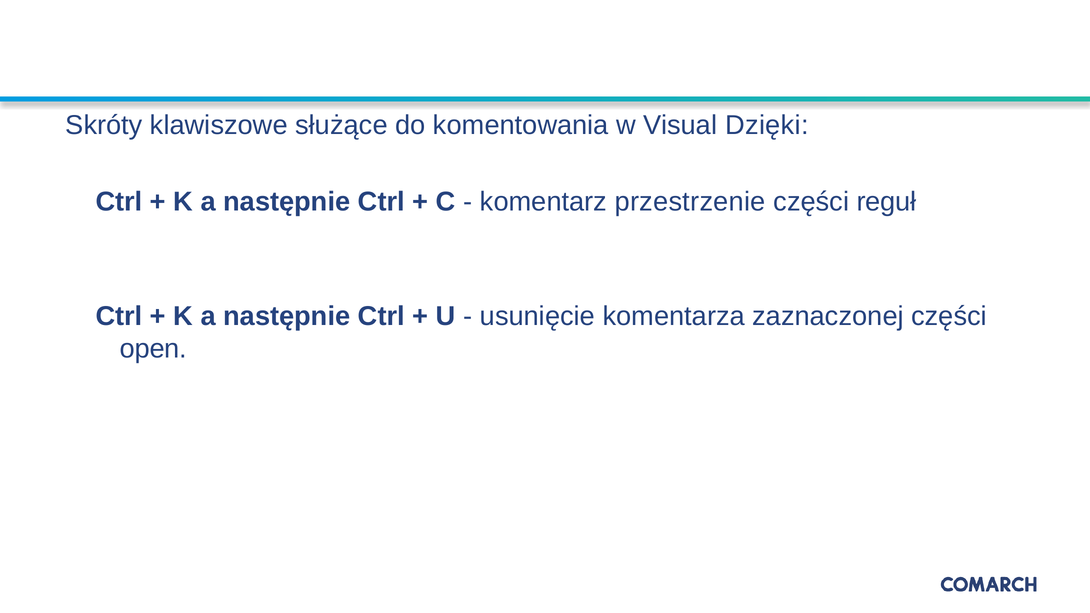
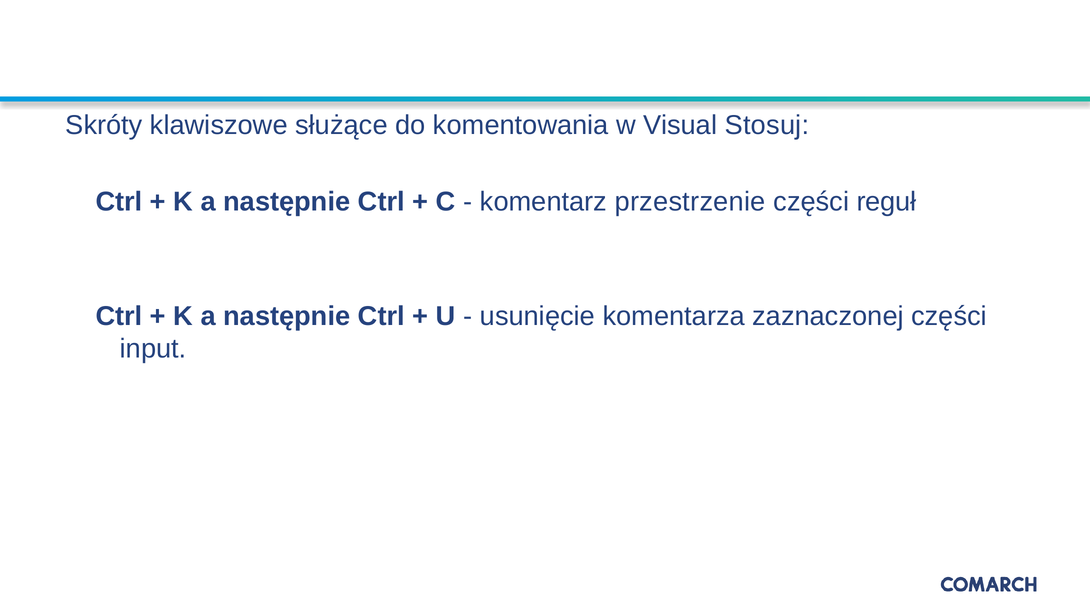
Dzięki: Dzięki -> Stosuj (767, 125)
open: open -> input (153, 349)
